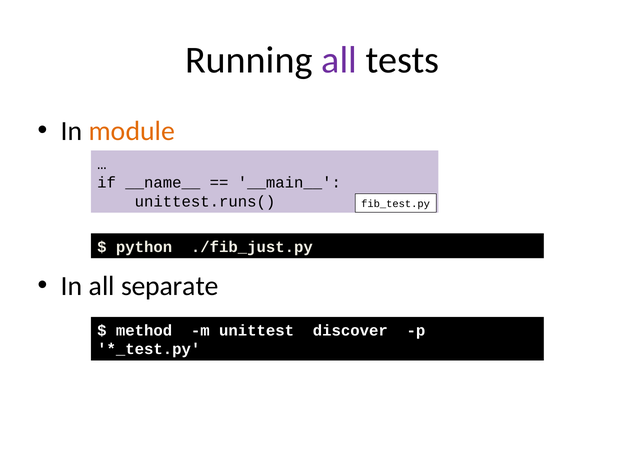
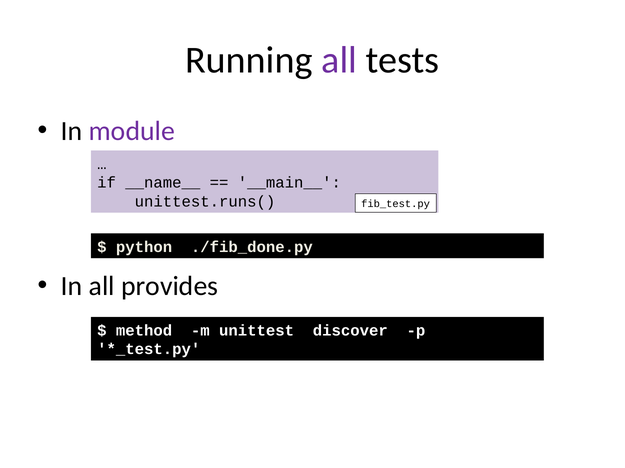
module colour: orange -> purple (132, 131)
./fib_just.py: ./fib_just.py -> ./fib_done.py (252, 247)
separate: separate -> provides (170, 287)
